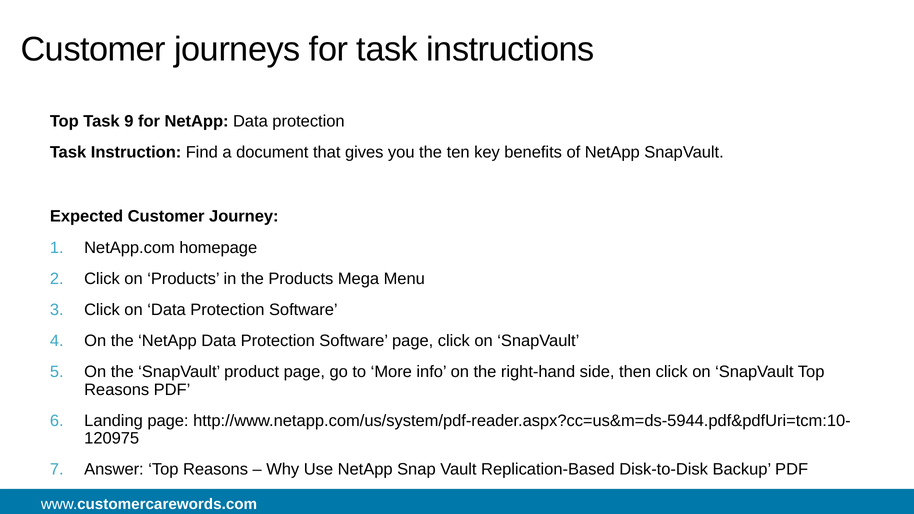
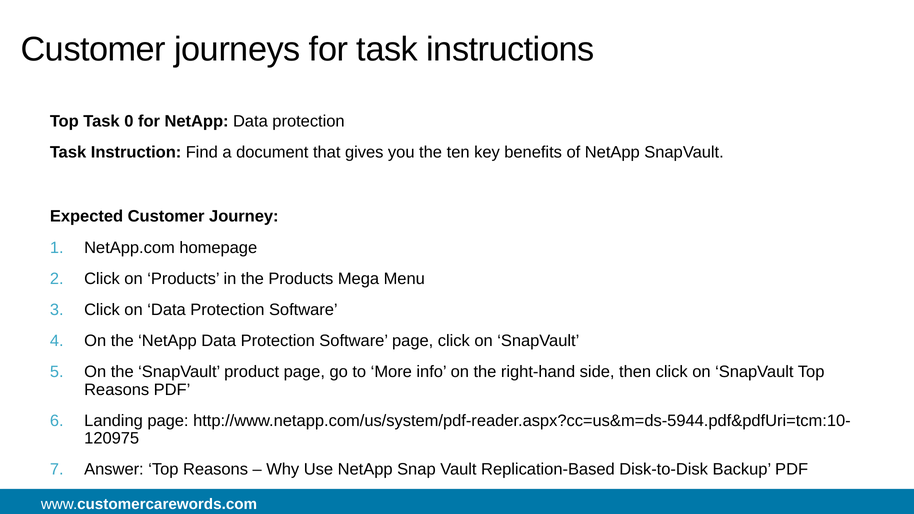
9: 9 -> 0 (129, 121)
